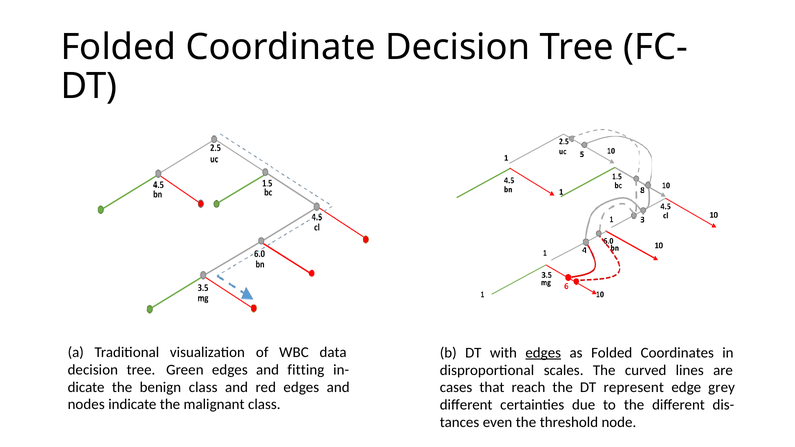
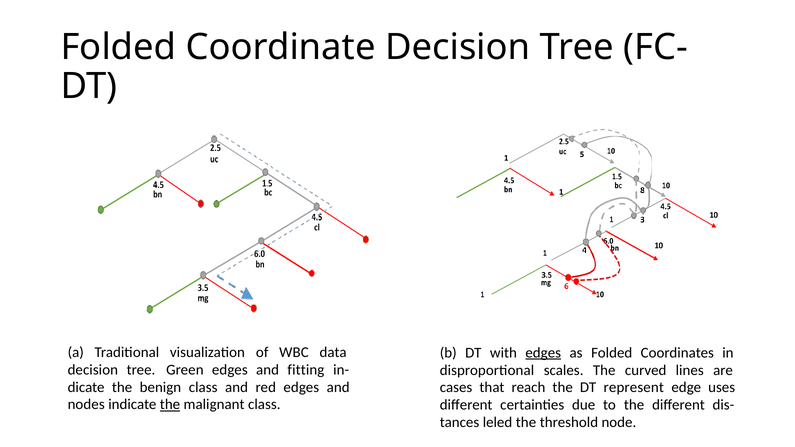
grey: grey -> uses (722, 388)
the underline: none -> present (170, 405)
even: even -> leled (497, 422)
